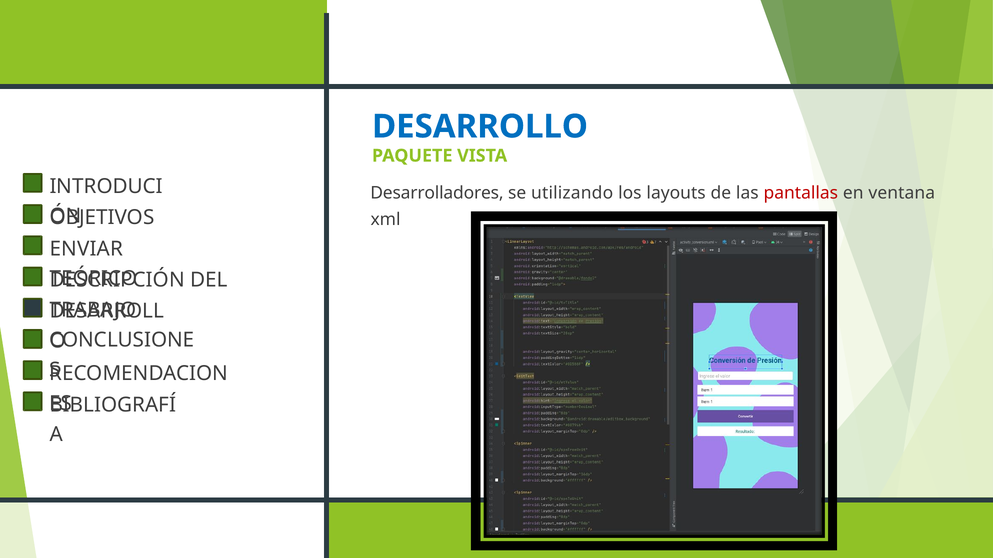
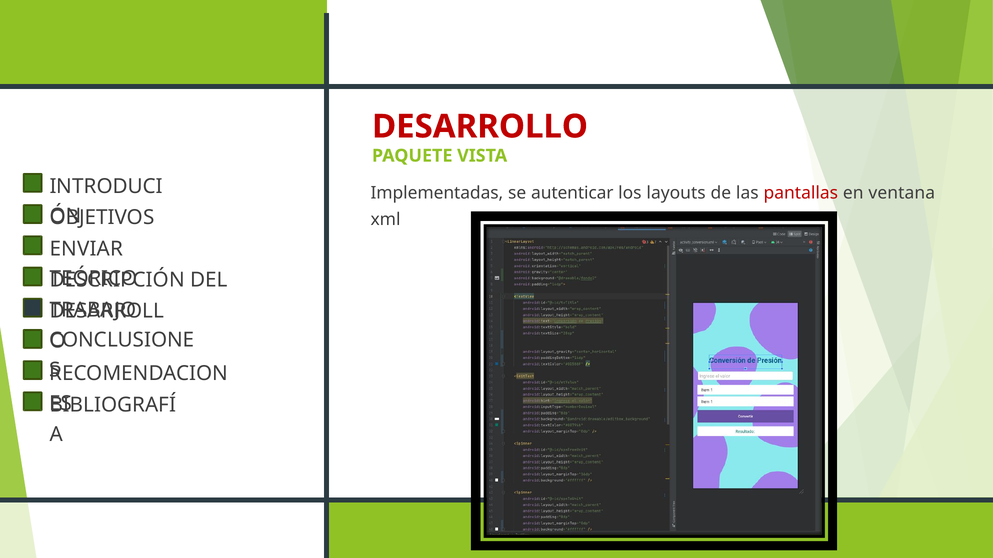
DESARROLLO colour: blue -> red (480, 127)
Desarrolladores: Desarrolladores -> Implementadas (437, 193)
utilizando: utilizando -> autenticar (572, 193)
